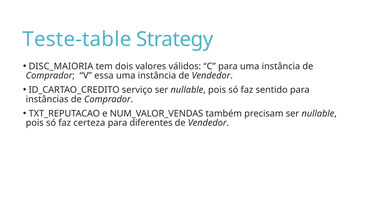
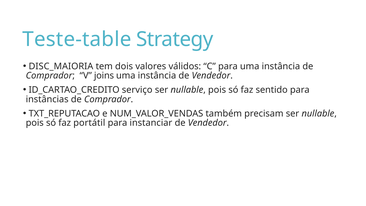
essa: essa -> joins (104, 76)
certeza: certeza -> portátil (89, 123)
diferentes: diferentes -> instanciar (151, 123)
